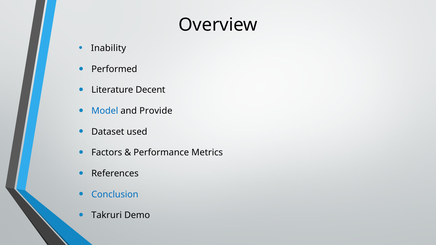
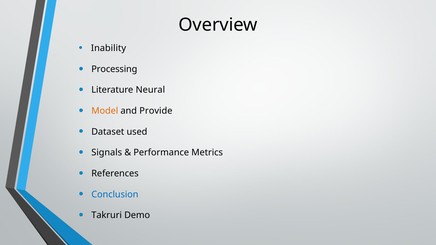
Performed: Performed -> Processing (114, 69)
Decent: Decent -> Neural (150, 90)
Model colour: blue -> orange (105, 111)
Factors: Factors -> Signals (107, 153)
